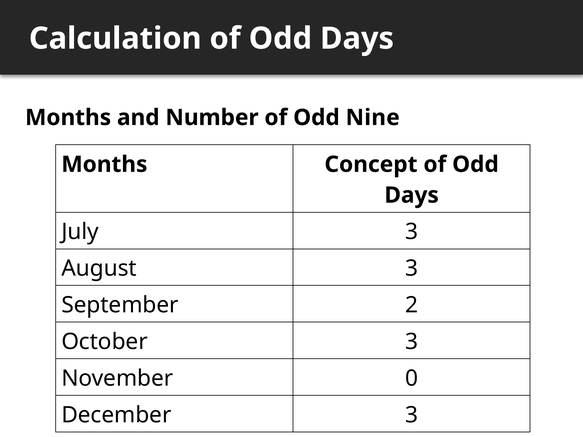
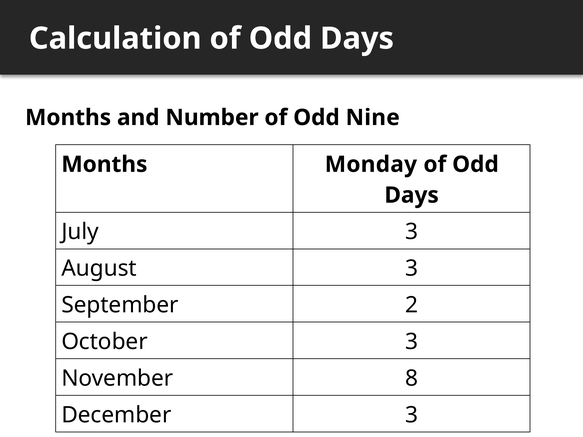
Concept: Concept -> Monday (371, 165)
0: 0 -> 8 (412, 379)
